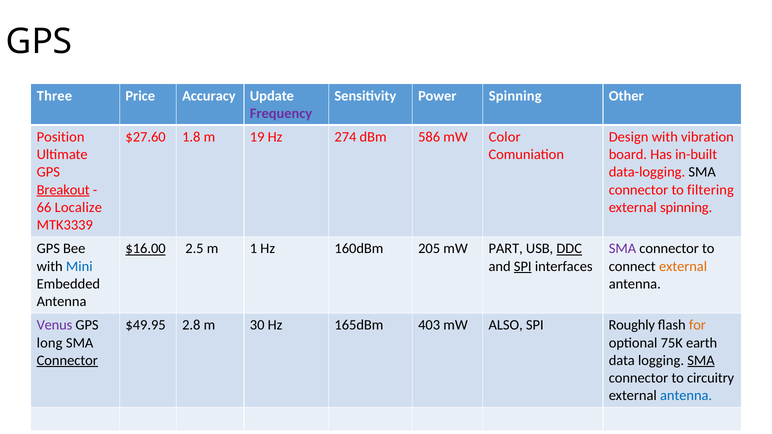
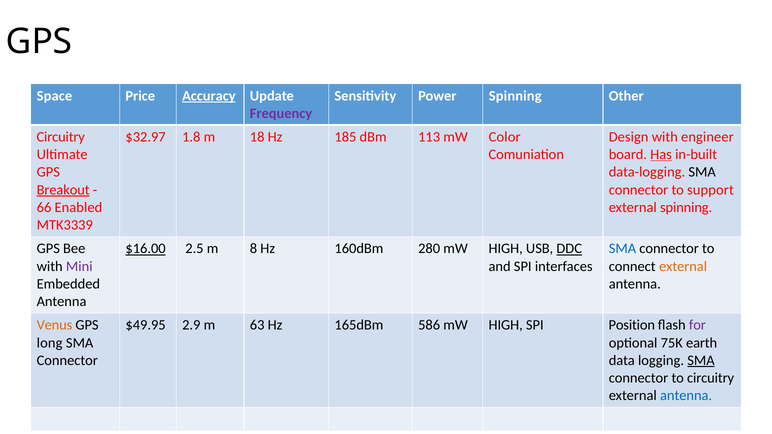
Three: Three -> Space (54, 96)
Accuracy underline: none -> present (209, 96)
Position: Position -> Circuitry (61, 137)
$27.60: $27.60 -> $32.97 (146, 137)
19: 19 -> 18 (257, 137)
274: 274 -> 185 (345, 137)
586: 586 -> 113 (429, 137)
vibration: vibration -> engineer (707, 137)
Has underline: none -> present (661, 155)
filtering: filtering -> support (710, 190)
Localize: Localize -> Enabled (78, 208)
1: 1 -> 8 (253, 249)
205: 205 -> 280 (429, 249)
PART: PART -> HIGH (506, 249)
SMA colour: purple -> blue (622, 249)
Mini colour: blue -> purple (79, 266)
SPI underline: present -> none (523, 266)
Venus colour: purple -> orange (54, 325)
2.8: 2.8 -> 2.9 (191, 325)
30: 30 -> 63 (257, 325)
403: 403 -> 586 (429, 325)
ALSO: ALSO -> HIGH (506, 325)
Roughly: Roughly -> Position (632, 325)
for colour: orange -> purple (697, 325)
Connector underline: present -> none (67, 361)
